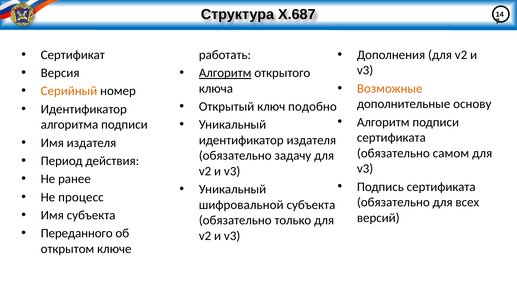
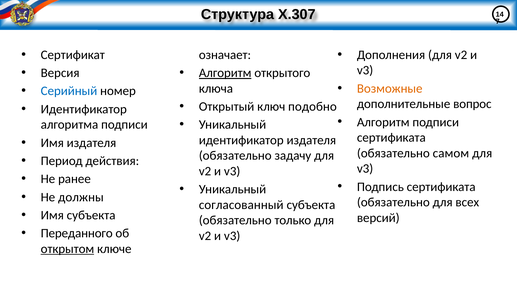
X.687: X.687 -> X.307 (297, 14)
работать: работать -> означает (225, 55)
Серийный colour: orange -> blue (69, 91)
основу: основу -> вопрос (472, 104)
процесс: процесс -> должны (81, 197)
шифровальной: шифровальной -> согласованный (241, 205)
открытом underline: none -> present (67, 249)
